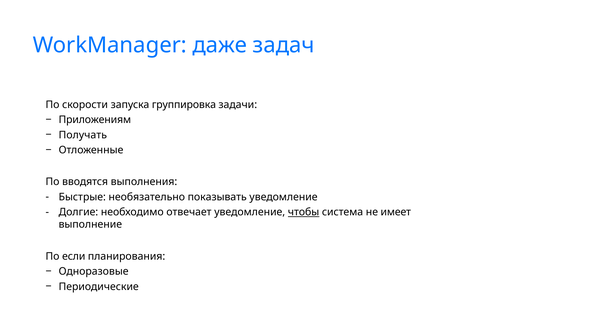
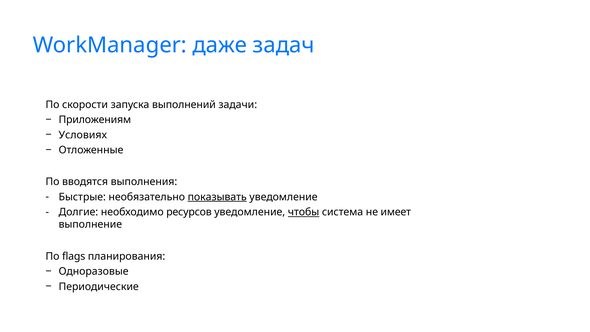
группировка: группировка -> выполнений (184, 105)
Получать: Получать -> Условиях (83, 135)
показывать underline: none -> present (217, 197)
отвечает: отвечает -> ресурсов (189, 212)
если: если -> flags (74, 256)
